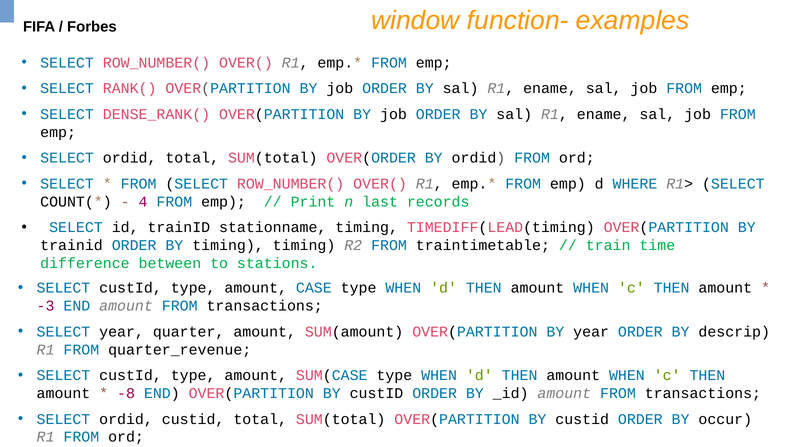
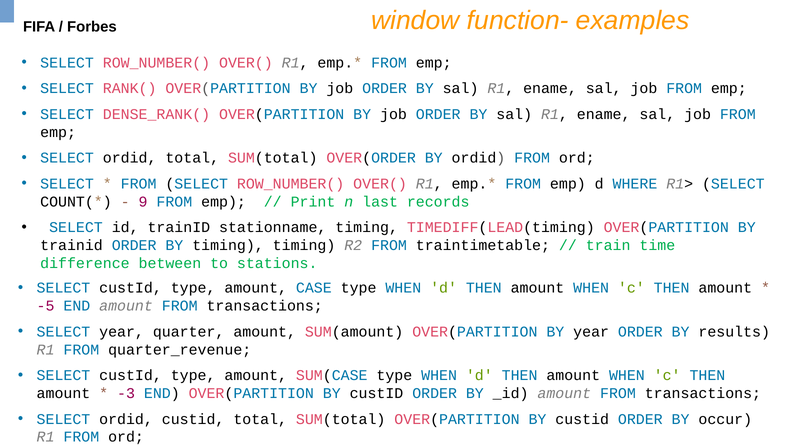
4: 4 -> 9 (143, 202)
-3: -3 -> -5 (46, 306)
descrip: descrip -> results (734, 332)
-8: -8 -> -3 (126, 393)
